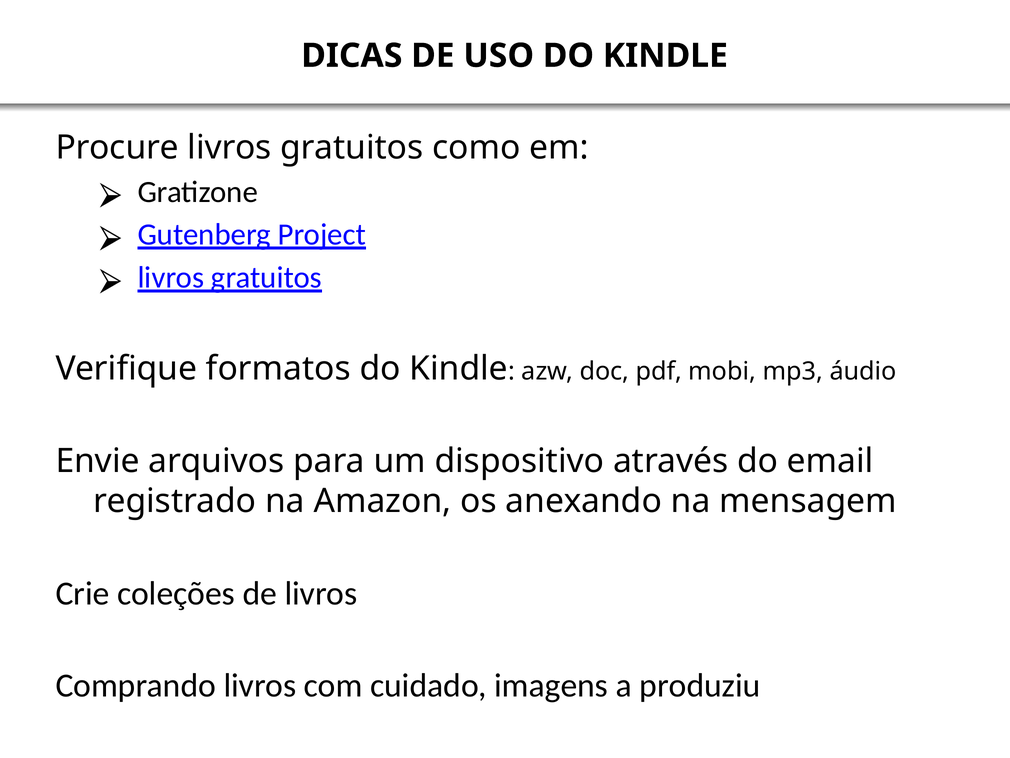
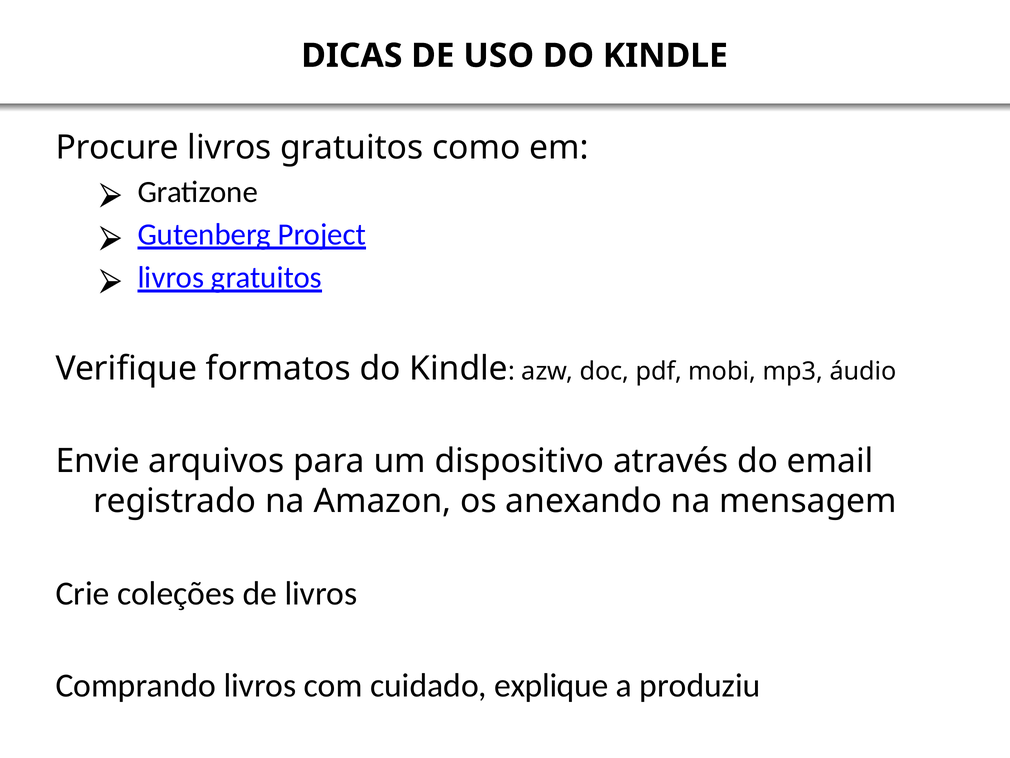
imagens: imagens -> explique (551, 685)
